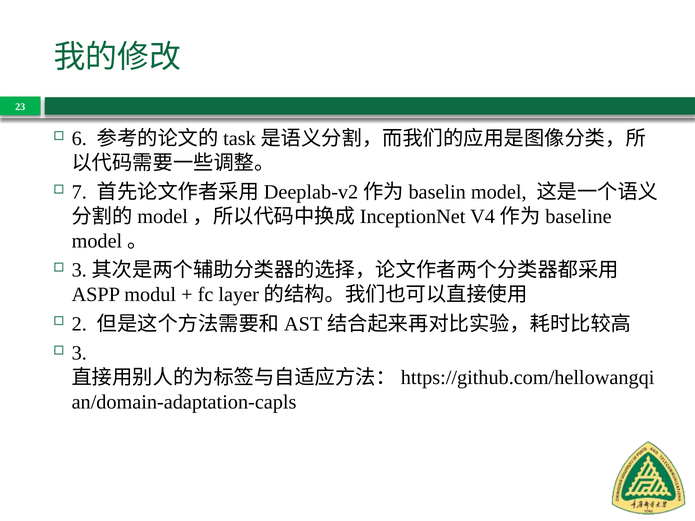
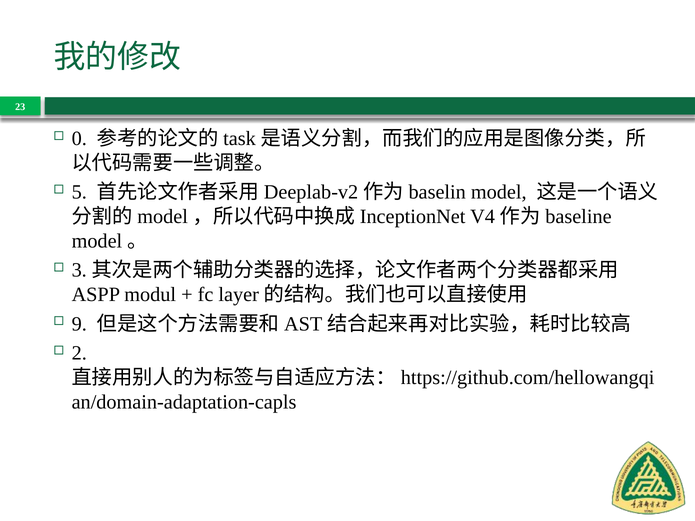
6: 6 -> 0 (79, 139)
7: 7 -> 5 (79, 192)
2: 2 -> 9 (79, 324)
3: 3 -> 2 (79, 353)
